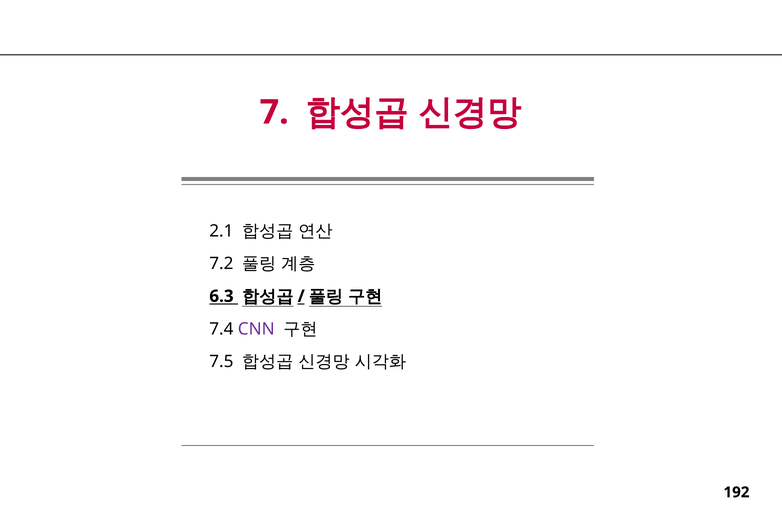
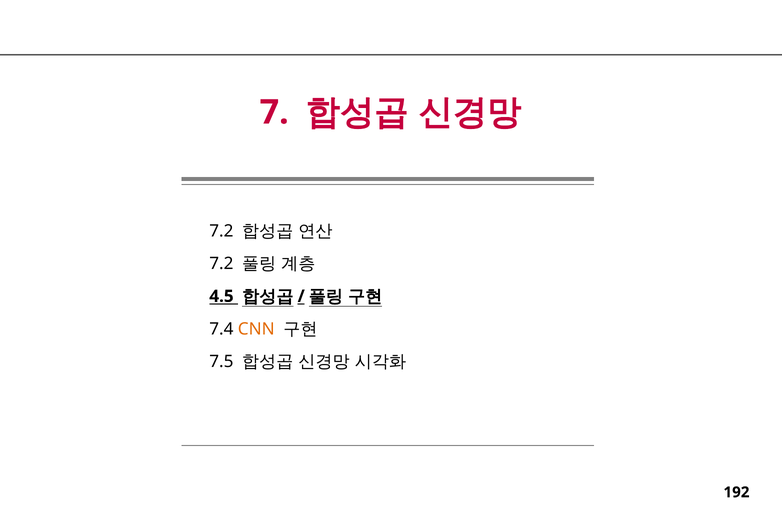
2.1: 2.1 -> 7.2 (221, 231)
6.3: 6.3 -> 4.5 (221, 297)
CNN colour: purple -> orange (256, 329)
